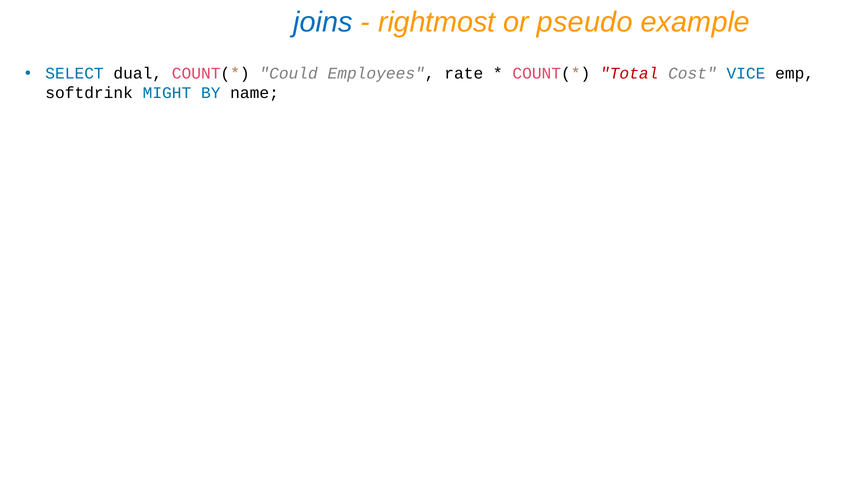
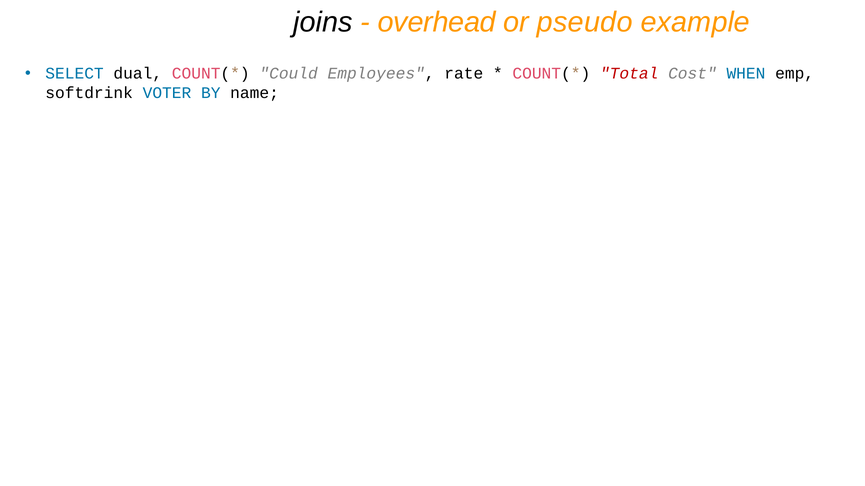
joins colour: blue -> black (323, 23)
rightmost: rightmost -> overhead (437, 23)
VICE: VICE -> WHEN (746, 74)
MIGHT: MIGHT -> VOTER (167, 93)
